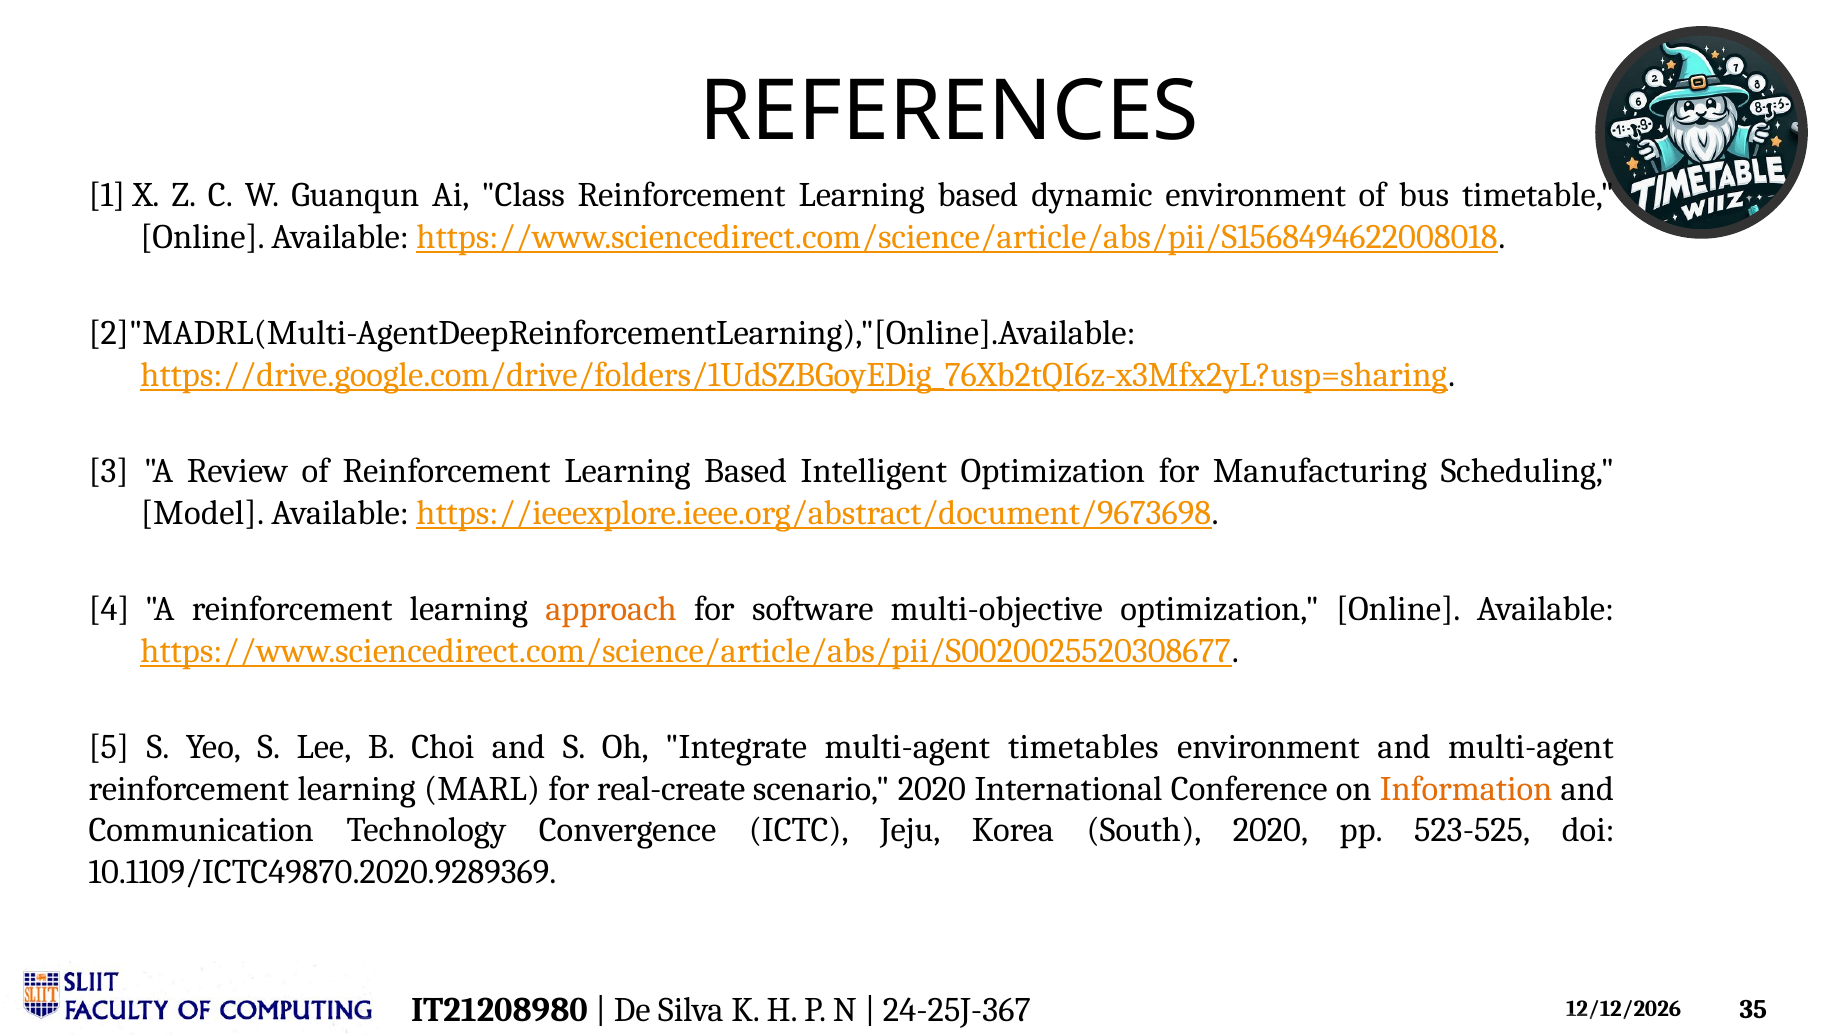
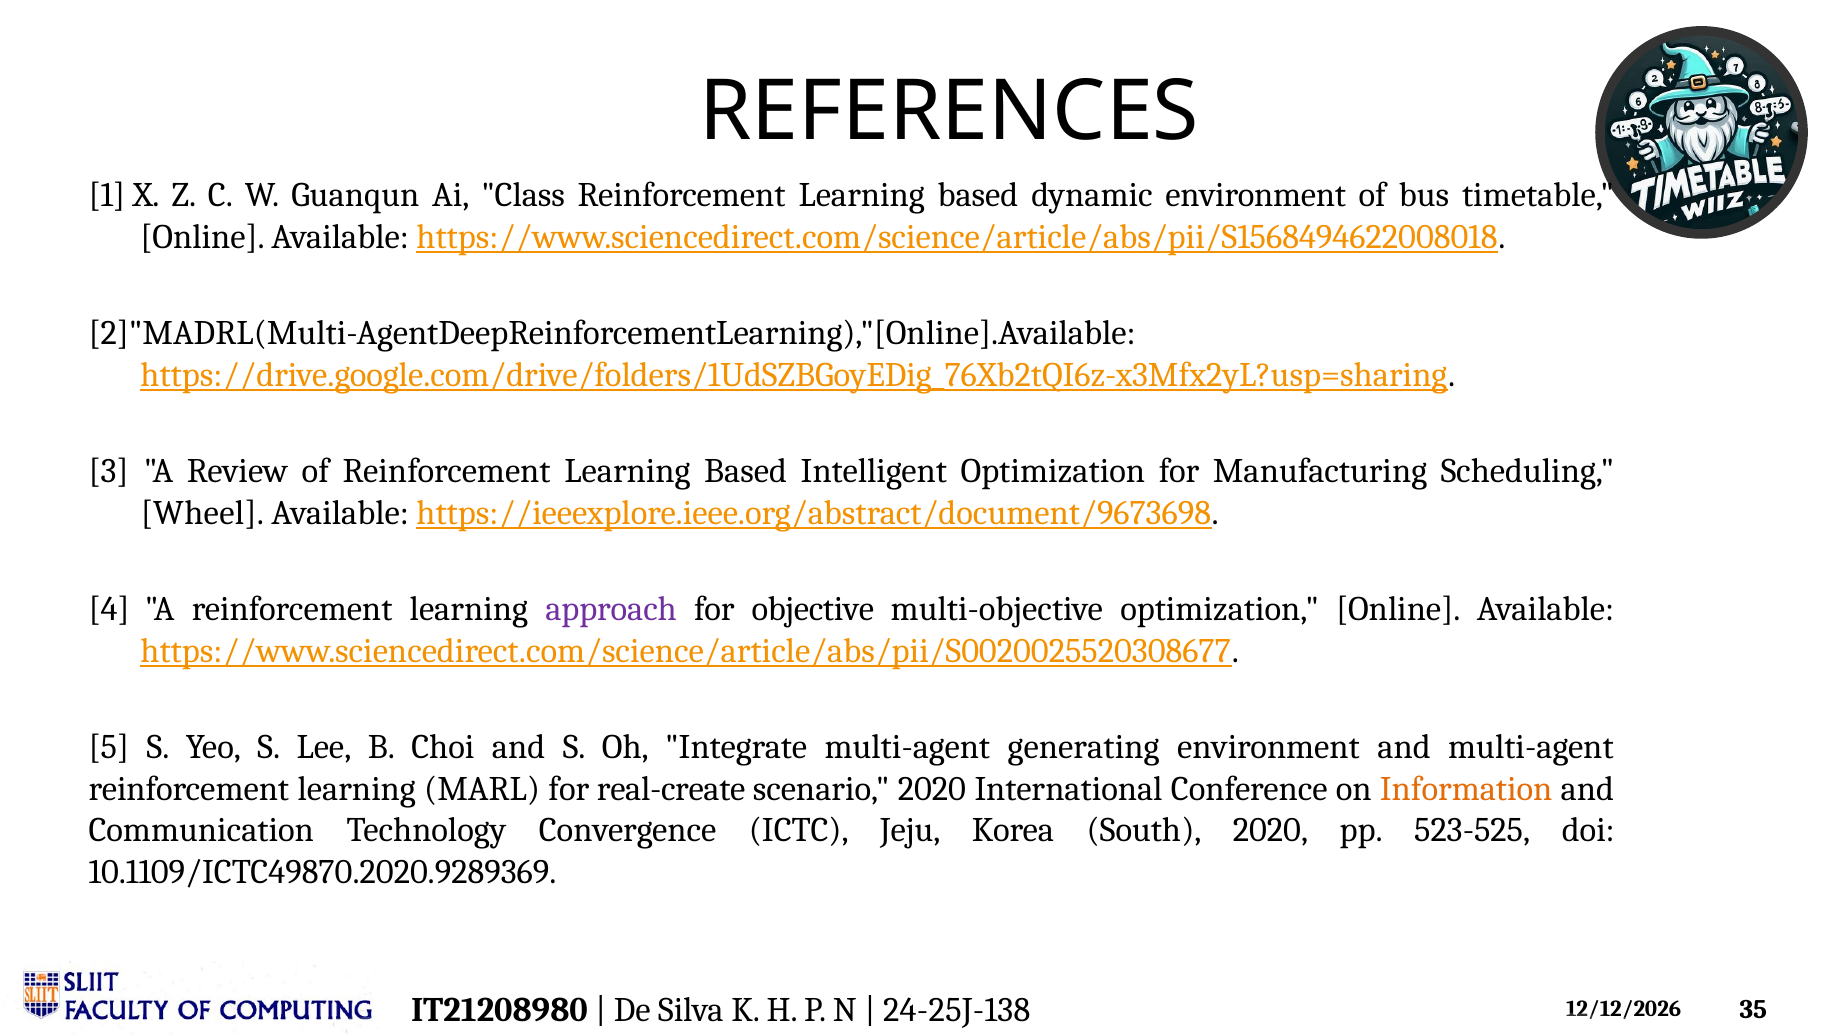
Model: Model -> Wheel (202, 513)
approach colour: orange -> purple (611, 610)
software: software -> objective (813, 610)
timetables: timetables -> generating (1084, 748)
24-25J-367: 24-25J-367 -> 24-25J-138 (957, 1010)
